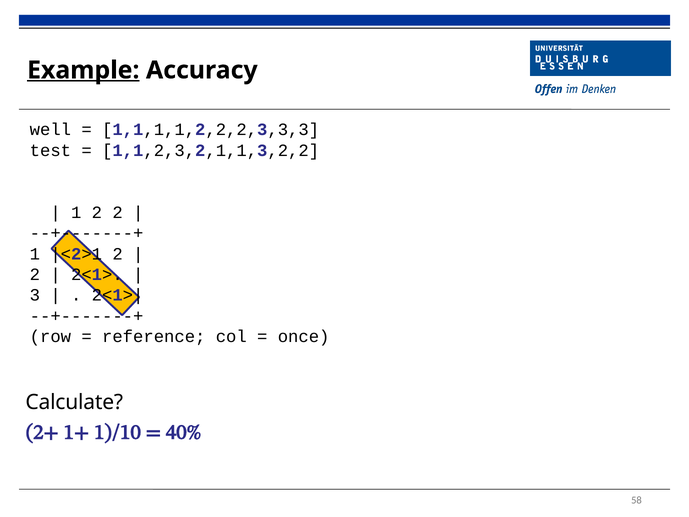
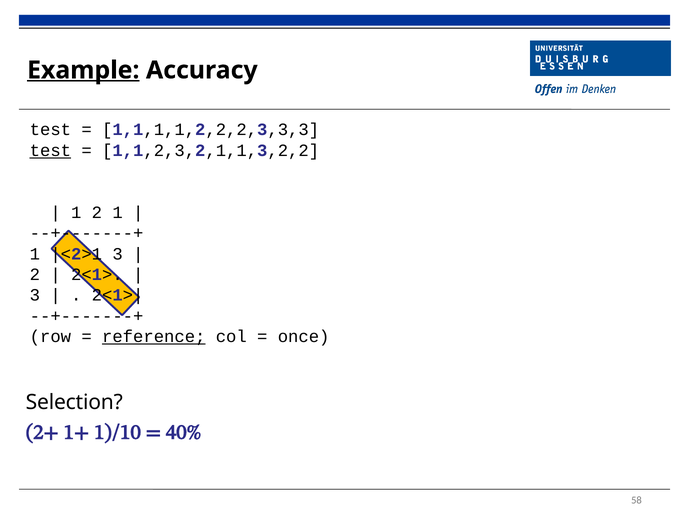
well: well -> test (50, 130)
test underline: none -> present (50, 150)
2 2: 2 -> 1 (118, 212)
2: 2 -> 3 (118, 254)
reference underline: none -> present (154, 336)
Calculate: Calculate -> Selection (74, 402)
